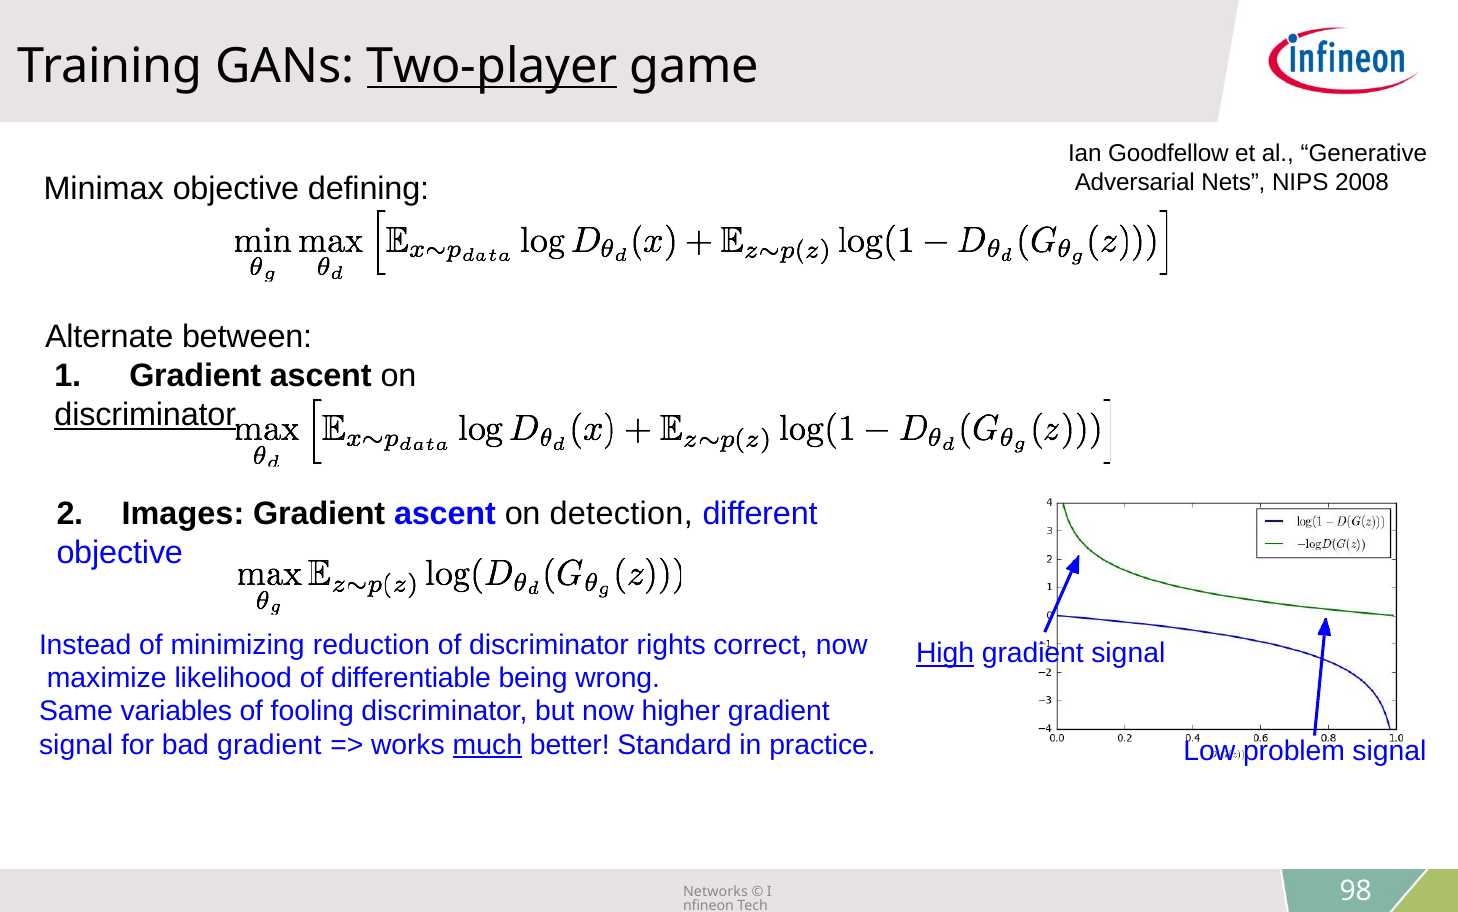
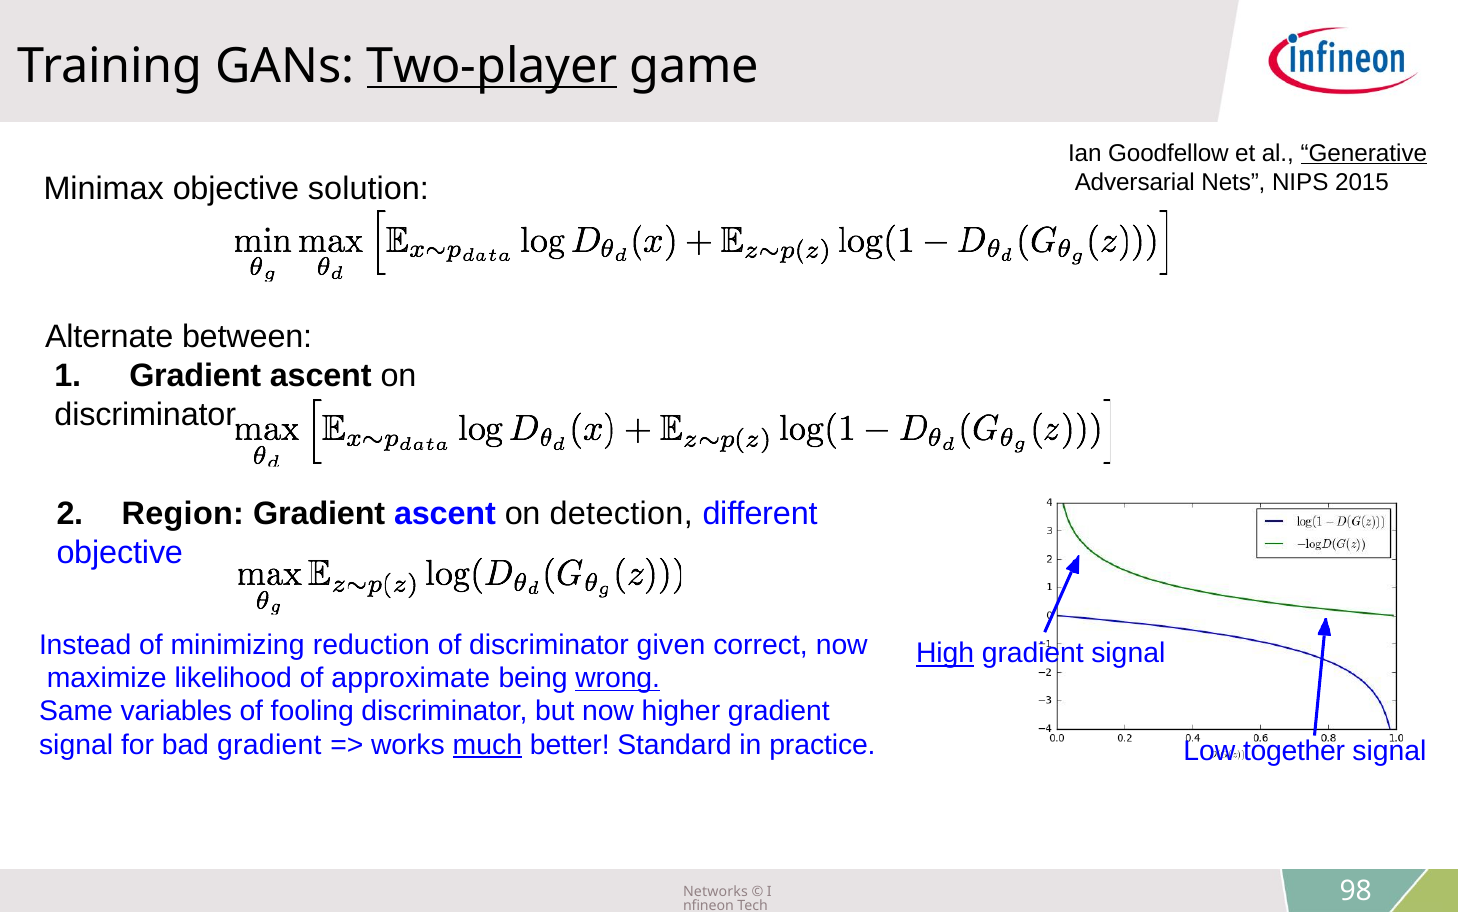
Generative underline: none -> present (1364, 153)
2008: 2008 -> 2015 (1362, 182)
defining: defining -> solution (368, 189)
discriminator underline: present -> none (145, 415)
Images: Images -> Region (183, 513)
discriminator rights: rights -> given (671, 644)
differentiable: differentiable -> approximate (411, 678)
wrong underline: none -> present (618, 678)
problem: problem -> together (1294, 750)
